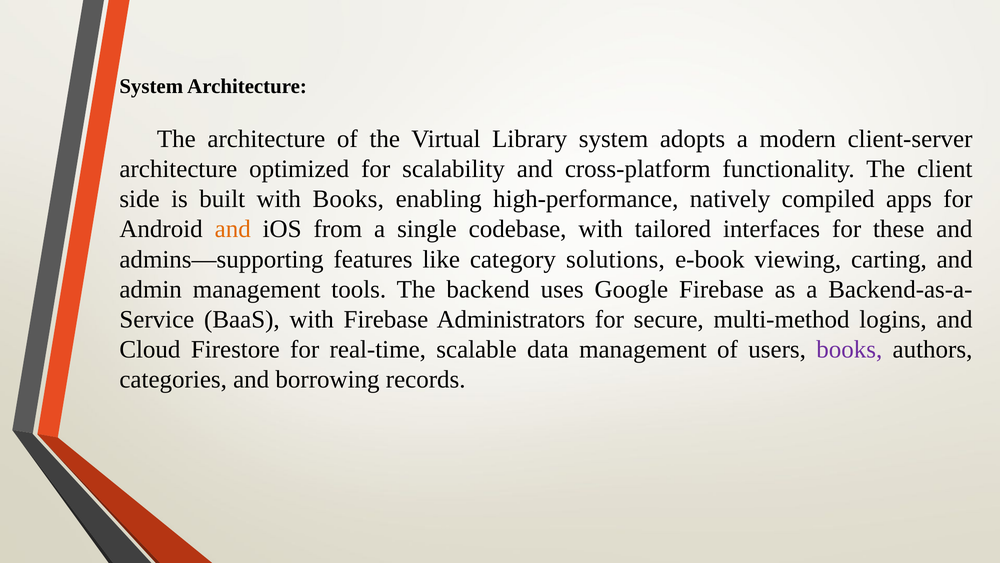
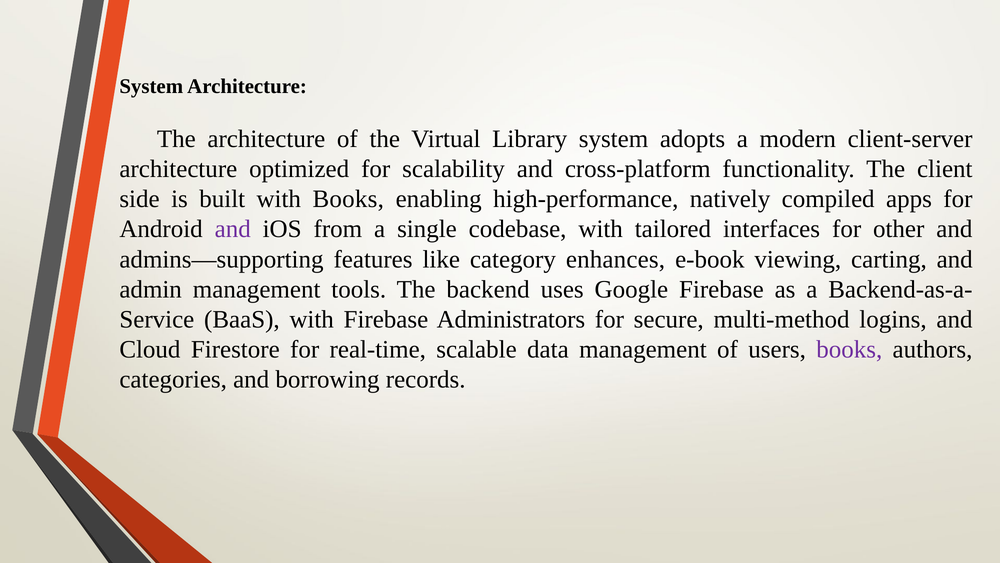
and colour: orange -> purple (233, 229)
these: these -> other (899, 229)
solutions: solutions -> enhances (615, 259)
